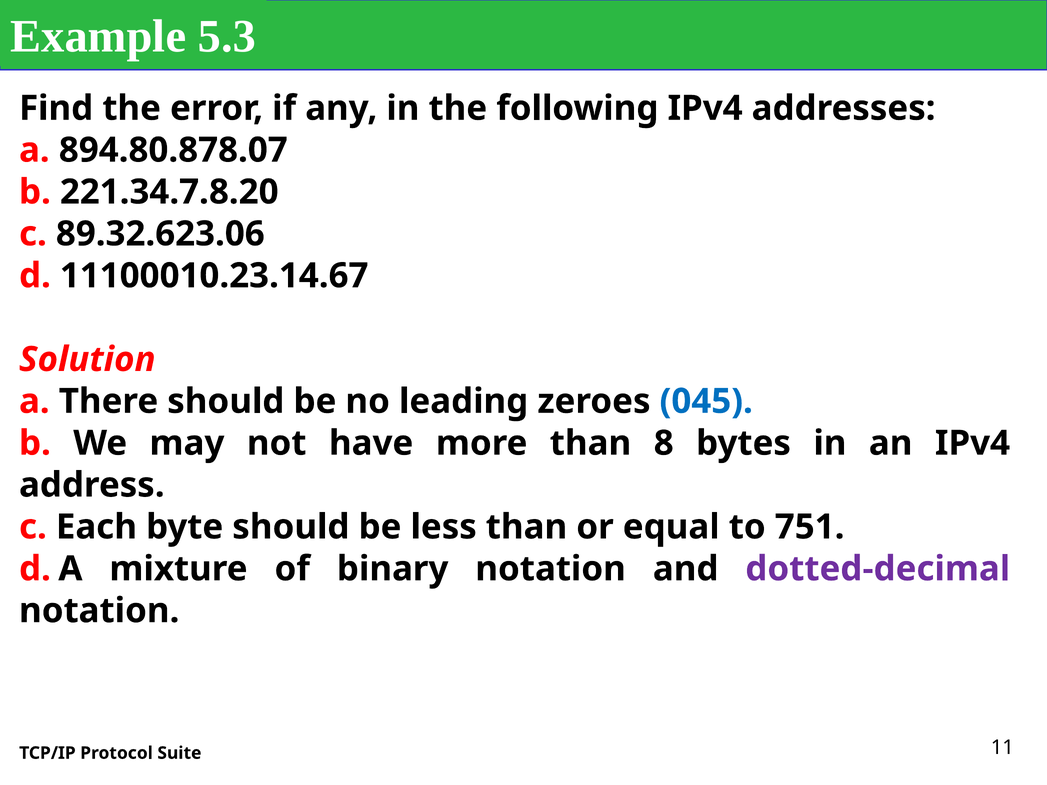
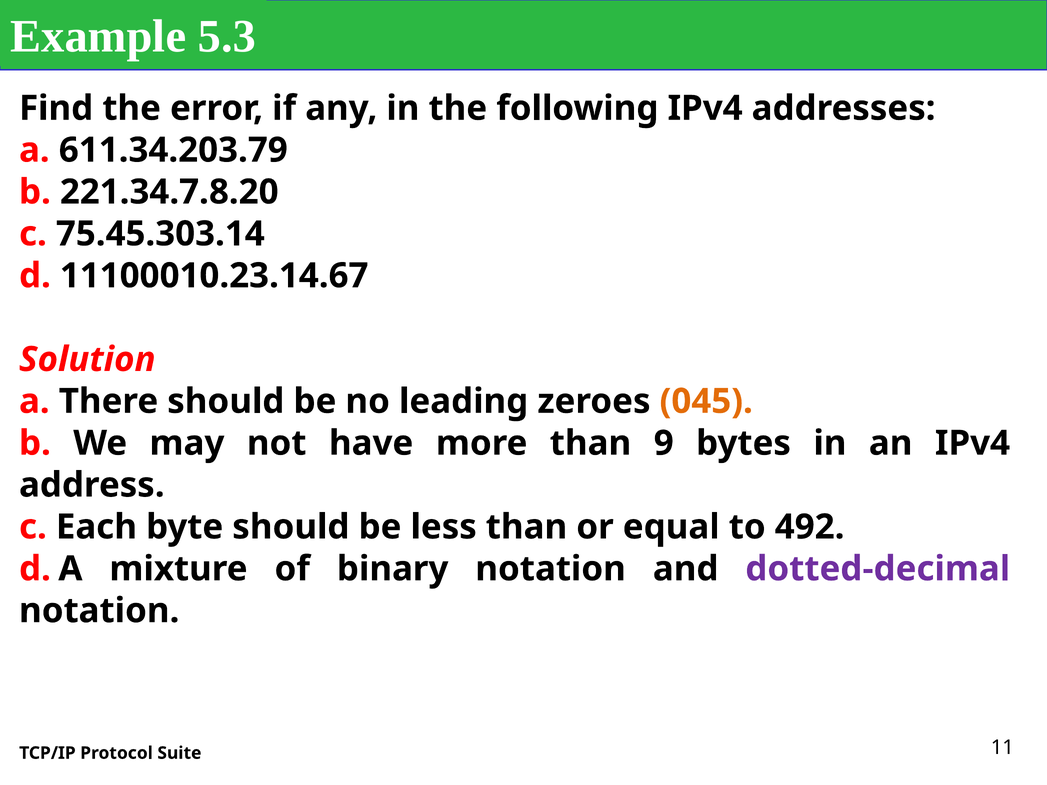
894.80.878.07: 894.80.878.07 -> 611.34.203.79 (173, 150)
89.32.623.06: 89.32.623.06 -> 75.45.303.14 (160, 234)
045 colour: blue -> orange (706, 401)
8: 8 -> 9 (664, 443)
751: 751 -> 492 (810, 527)
